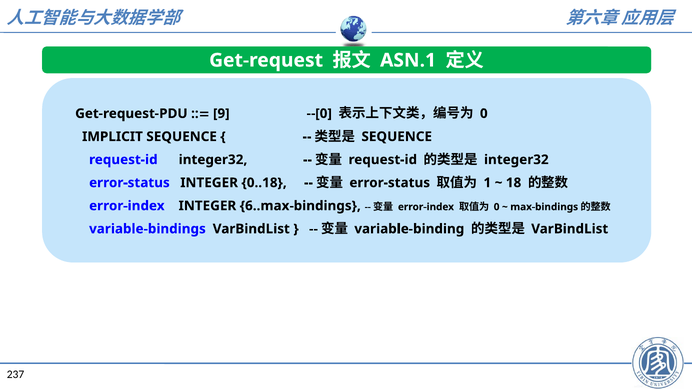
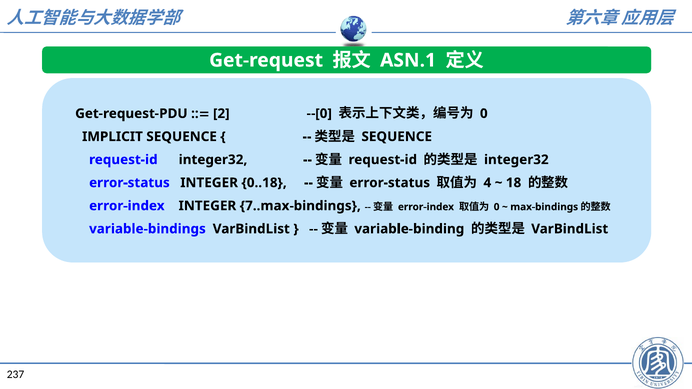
9: 9 -> 2 (221, 114)
1: 1 -> 4 (487, 183)
6..max-bindings: 6..max-bindings -> 7..max-bindings (300, 206)
